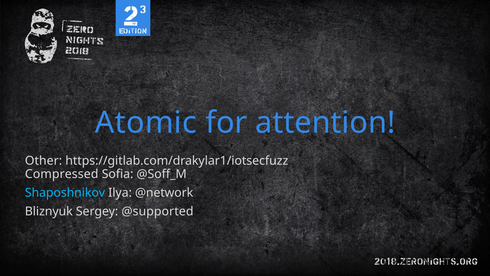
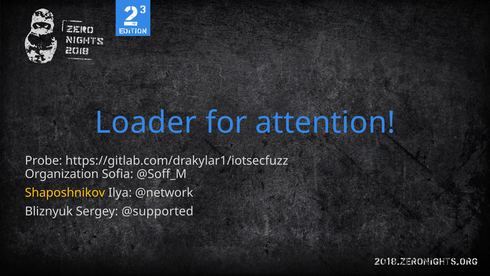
Atomic: Atomic -> Loader (146, 122)
Other: Other -> Probe (44, 161)
Compressed: Compressed -> Organization (62, 174)
Shaposhnikov colour: light blue -> yellow (65, 193)
